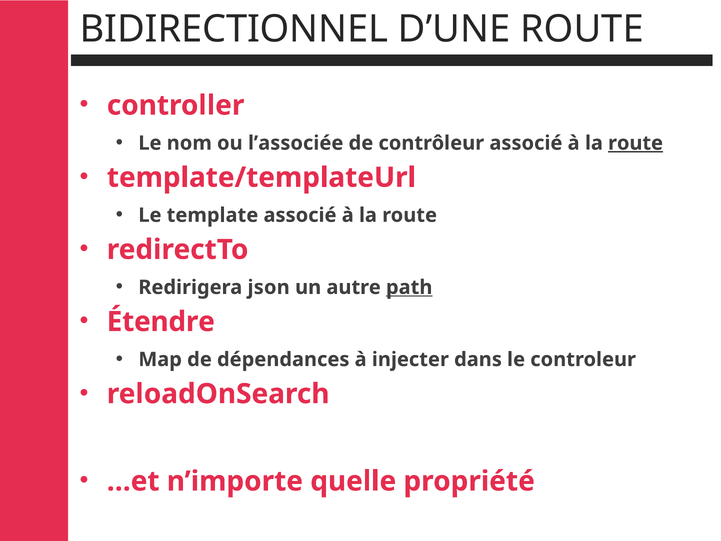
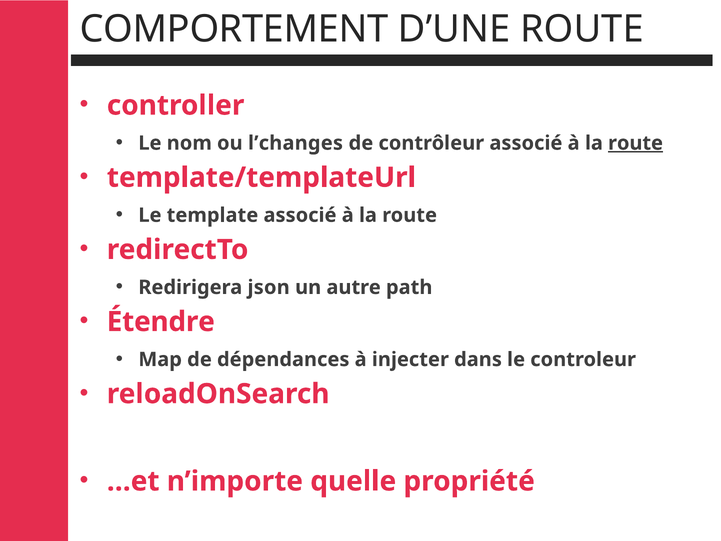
BIDIRECTIONNEL: BIDIRECTIONNEL -> COMPORTEMENT (234, 29)
l’associée: l’associée -> l’changes (295, 143)
path underline: present -> none (409, 287)
